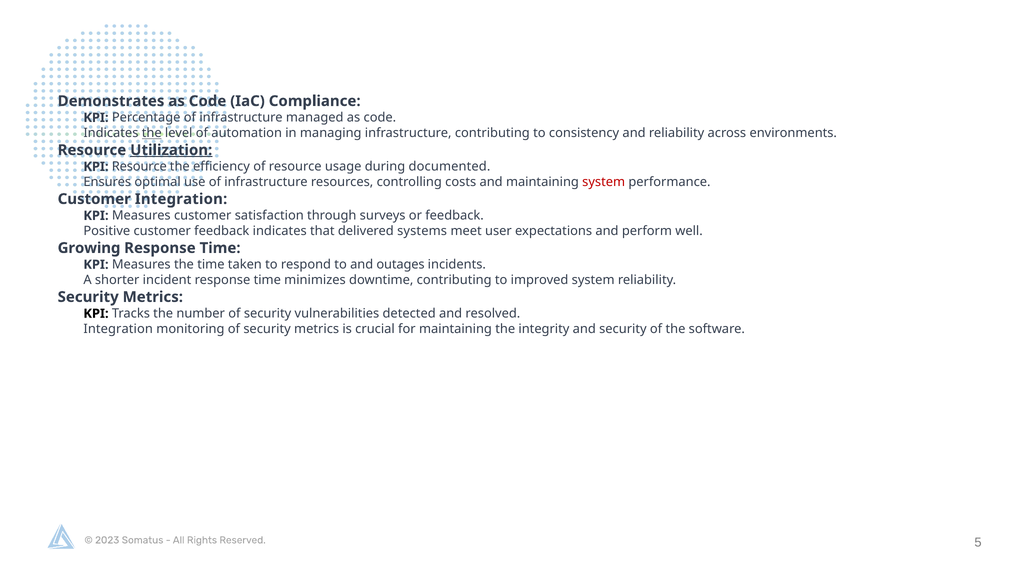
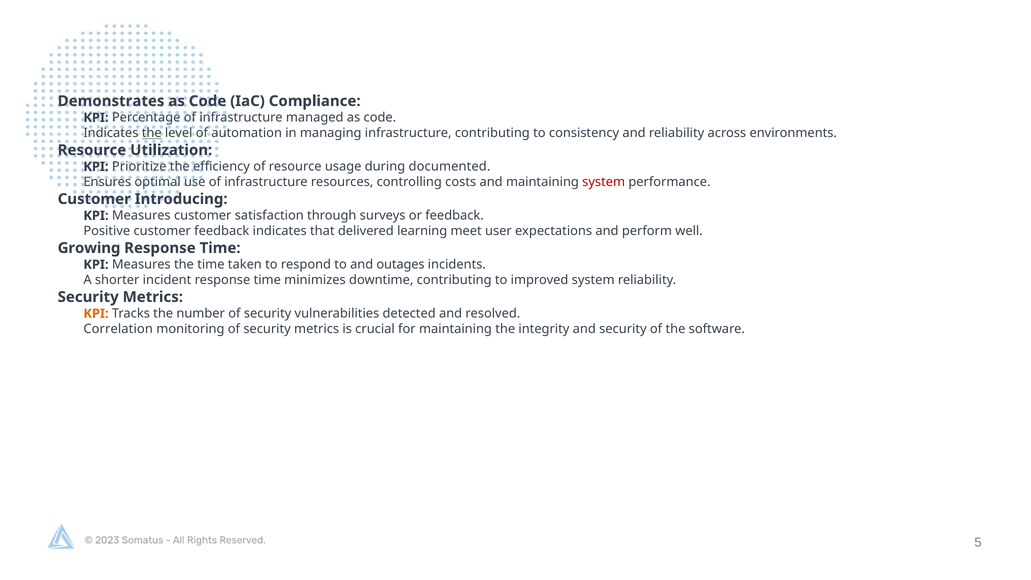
Utilization underline: present -> none (171, 150)
KPI Resource: Resource -> Prioritize (139, 167)
Customer Integration: Integration -> Introducing (181, 199)
systems: systems -> learning (422, 231)
KPI colour: black -> orange (96, 314)
Integration: Integration -> Correlation (118, 329)
